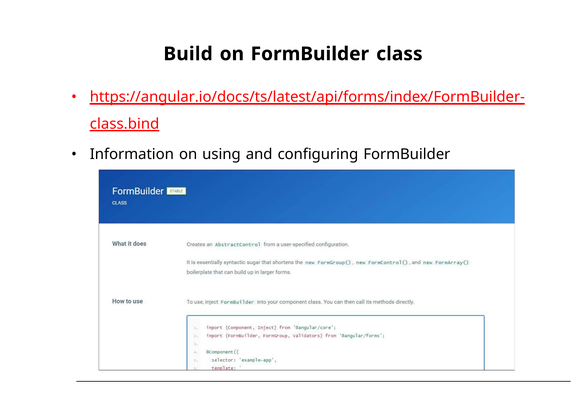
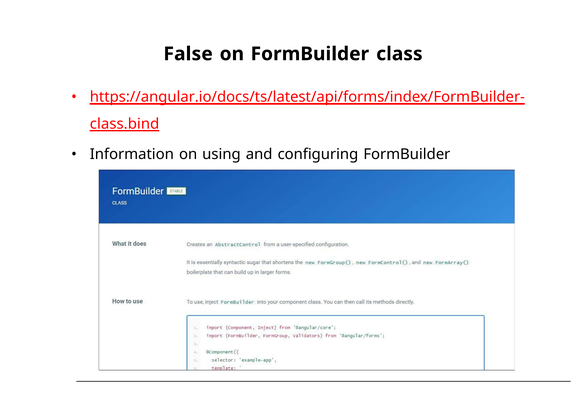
Build: Build -> False (188, 54)
